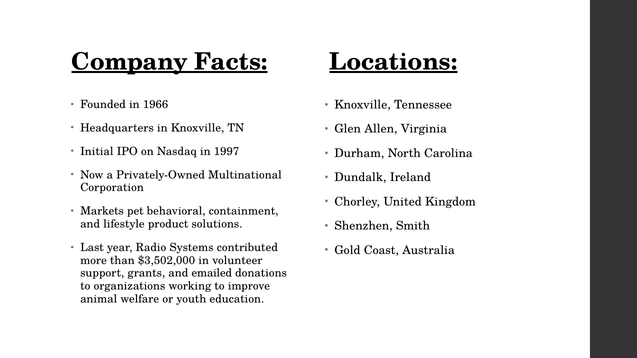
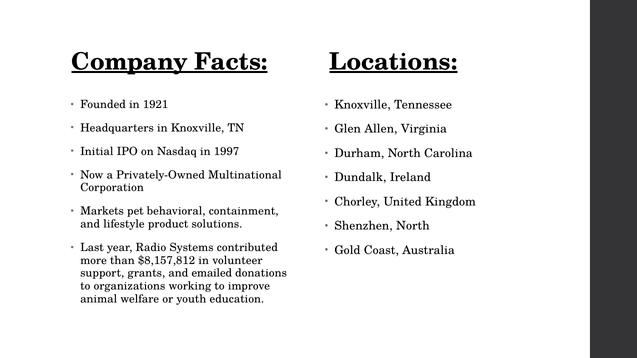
1966: 1966 -> 1921 (156, 105)
Shenzhen Smith: Smith -> North (413, 226)
$3,502,000: $3,502,000 -> $8,157,812 (167, 261)
